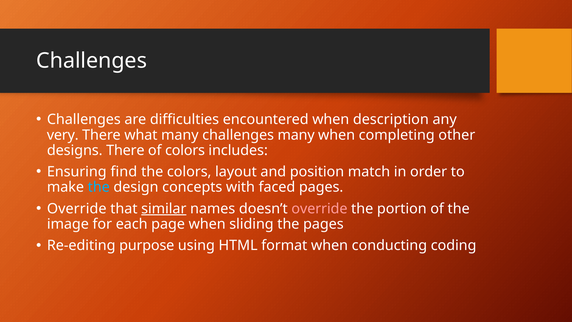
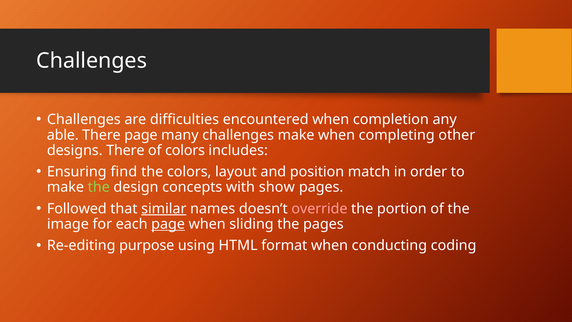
description: description -> completion (391, 119)
very: very -> able (63, 135)
There what: what -> page (141, 135)
challenges many: many -> make (296, 135)
the colour: light blue -> light green (99, 187)
faced: faced -> show (277, 187)
Override: Override -> Followed (77, 209)
page underline: none -> present (168, 224)
